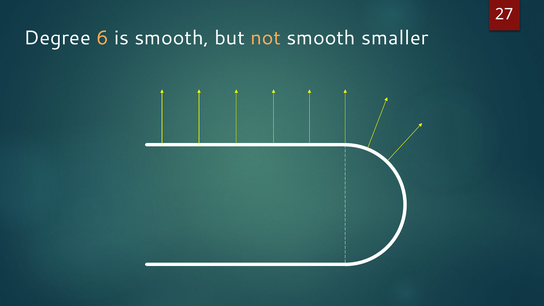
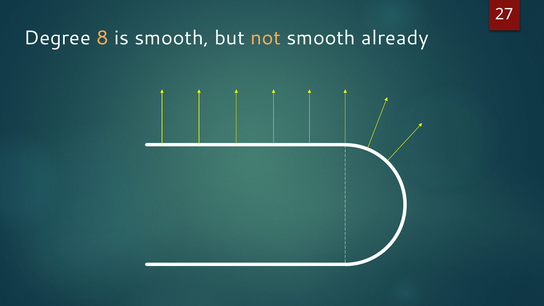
6: 6 -> 8 (102, 38)
smaller: smaller -> already (395, 38)
